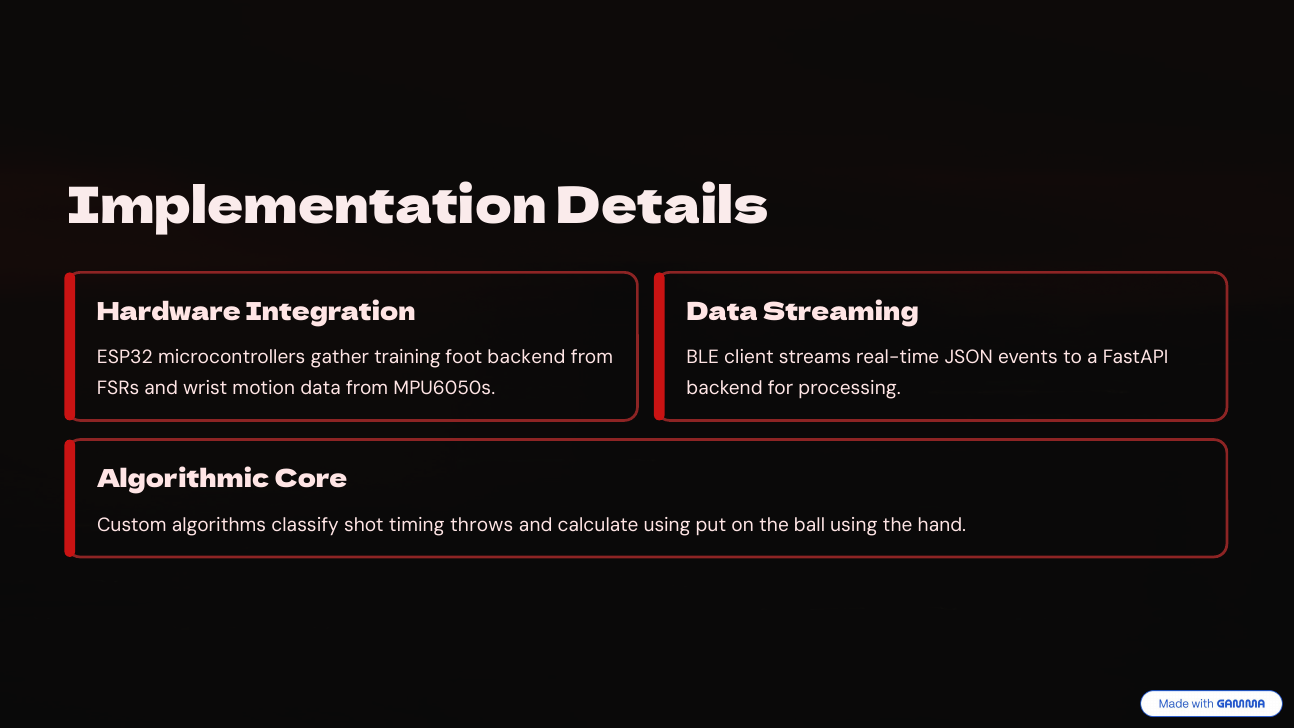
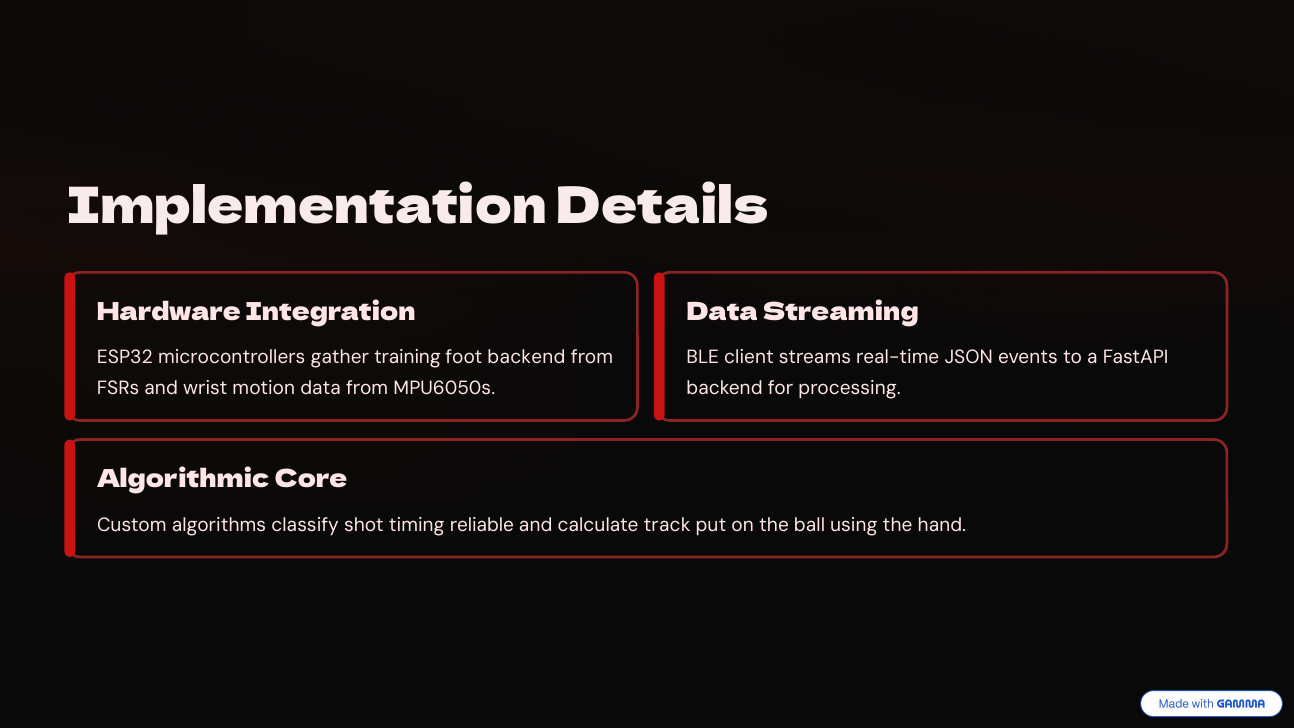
throws: throws -> reliable (482, 525)
calculate using: using -> track (667, 525)
